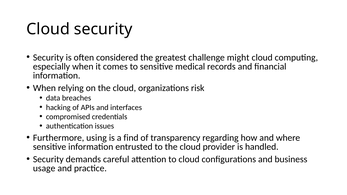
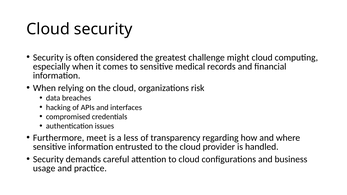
using: using -> meet (97, 138)
find: find -> less (131, 138)
